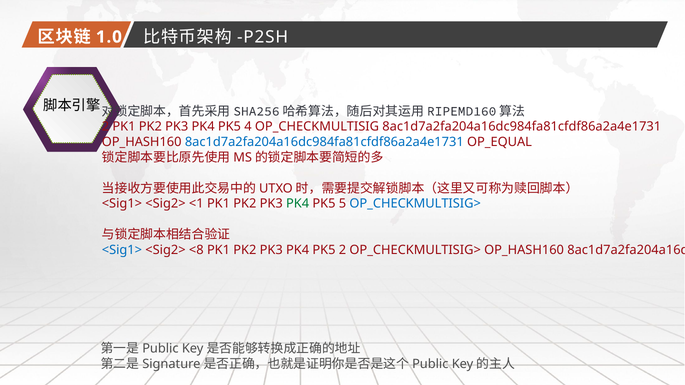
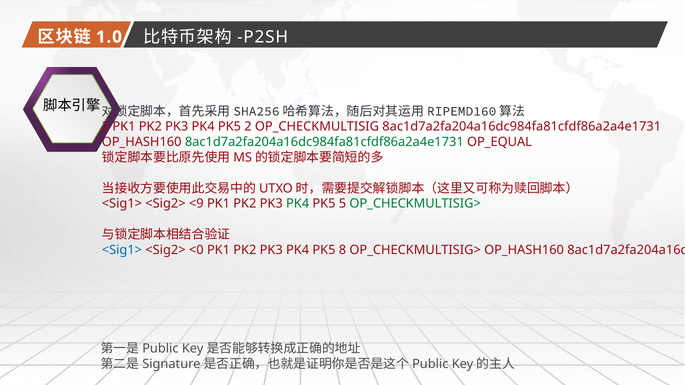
PK5 4: 4 -> 2 (248, 127)
8ac1d7a2fa204a16dc984fa81cfdf86a2a4e1731 colour: blue -> green (324, 142)
<1: <1 -> <9 (196, 204)
OP_CHECKMULTISIG> colour: blue -> green (415, 204)
<8: <8 -> <0 (196, 250)
PK5 2: 2 -> 8 (343, 250)
